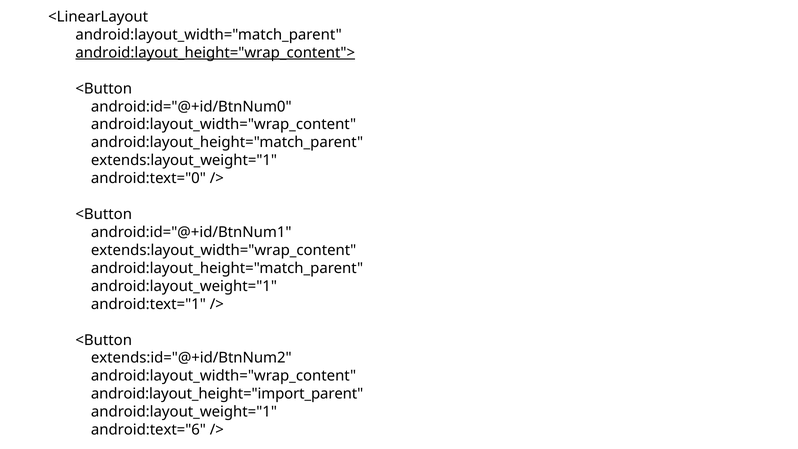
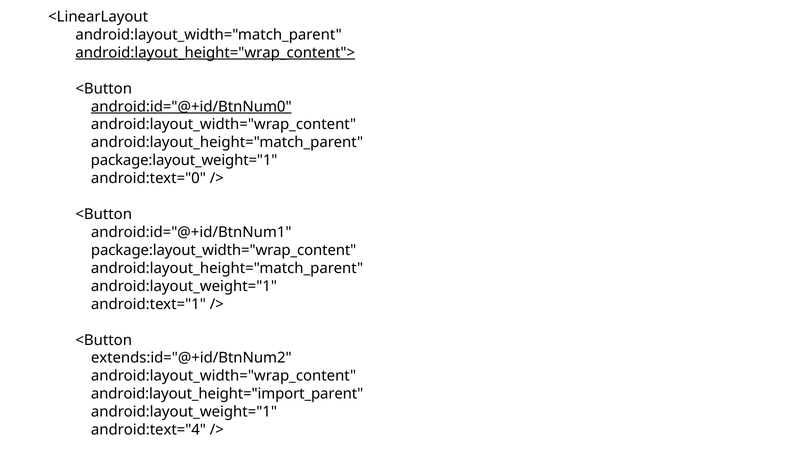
android:id="@+id/BtnNum0 underline: none -> present (191, 107)
extends:layout_weight="1: extends:layout_weight="1 -> package:layout_weight="1 (184, 160)
extends:layout_width="wrap_content: extends:layout_width="wrap_content -> package:layout_width="wrap_content (224, 250)
android:text="6: android:text="6 -> android:text="4 (148, 430)
